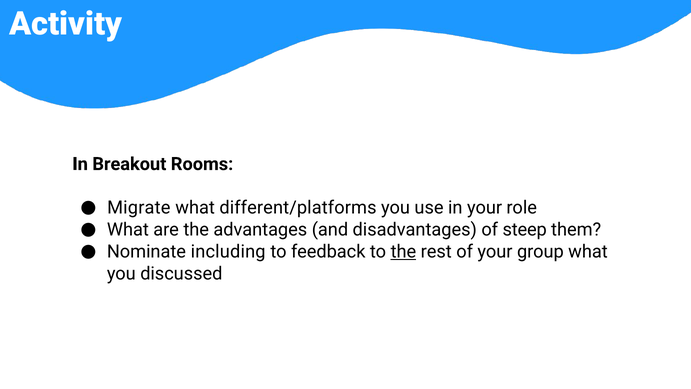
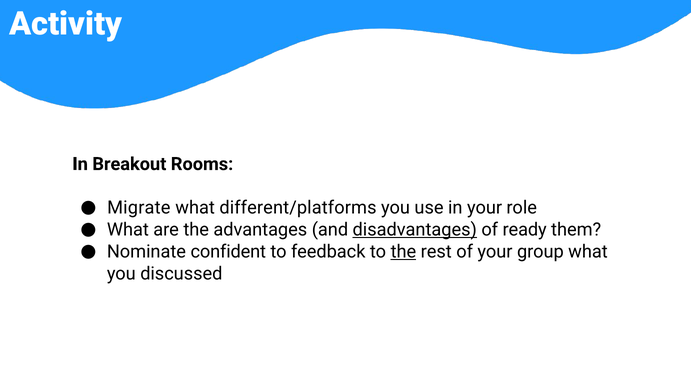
disadvantages underline: none -> present (415, 230)
steep: steep -> ready (525, 230)
including: including -> confident (228, 251)
